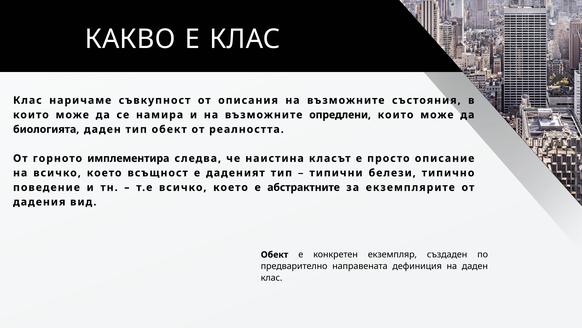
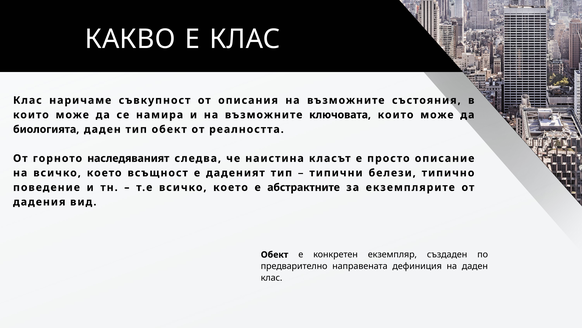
опредлени: опредлени -> ключовата (340, 115)
имплементира: имплементира -> наследяваният (128, 158)
